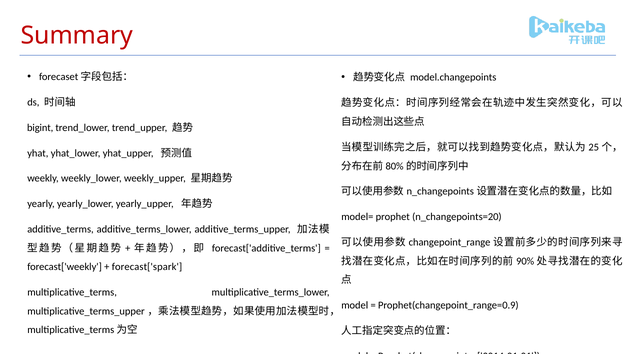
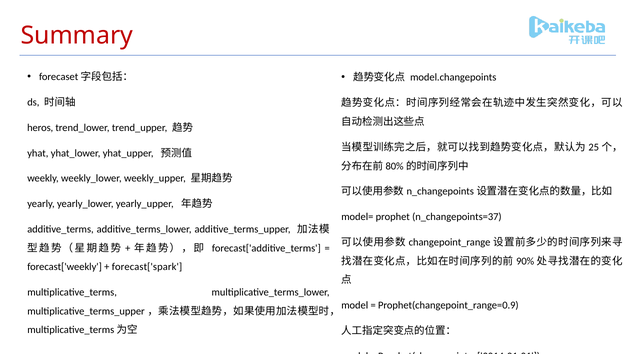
bigint: bigint -> heros (40, 128)
n_changepoints=20: n_changepoints=20 -> n_changepoints=37 (457, 217)
